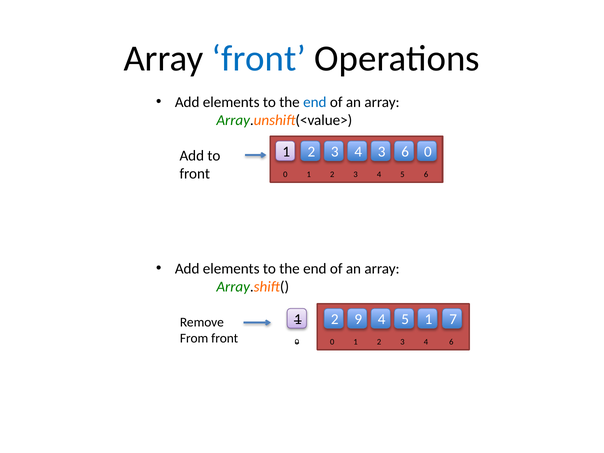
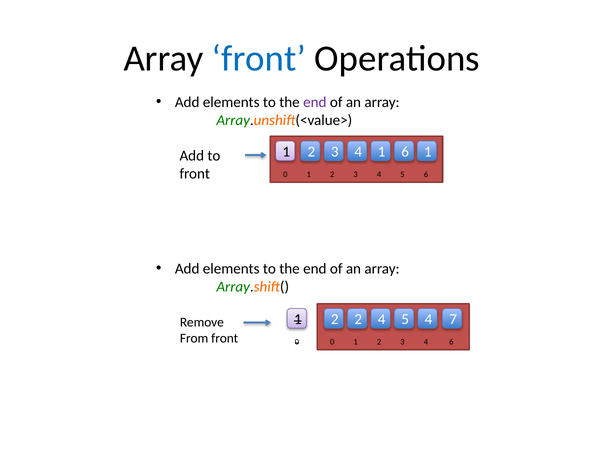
end colour: blue -> purple (315, 102)
4 3: 3 -> 1 (382, 152)
0: 0 -> 1 (428, 152)
2 9: 9 -> 2 (358, 319)
1: 1 -> 4 (428, 319)
